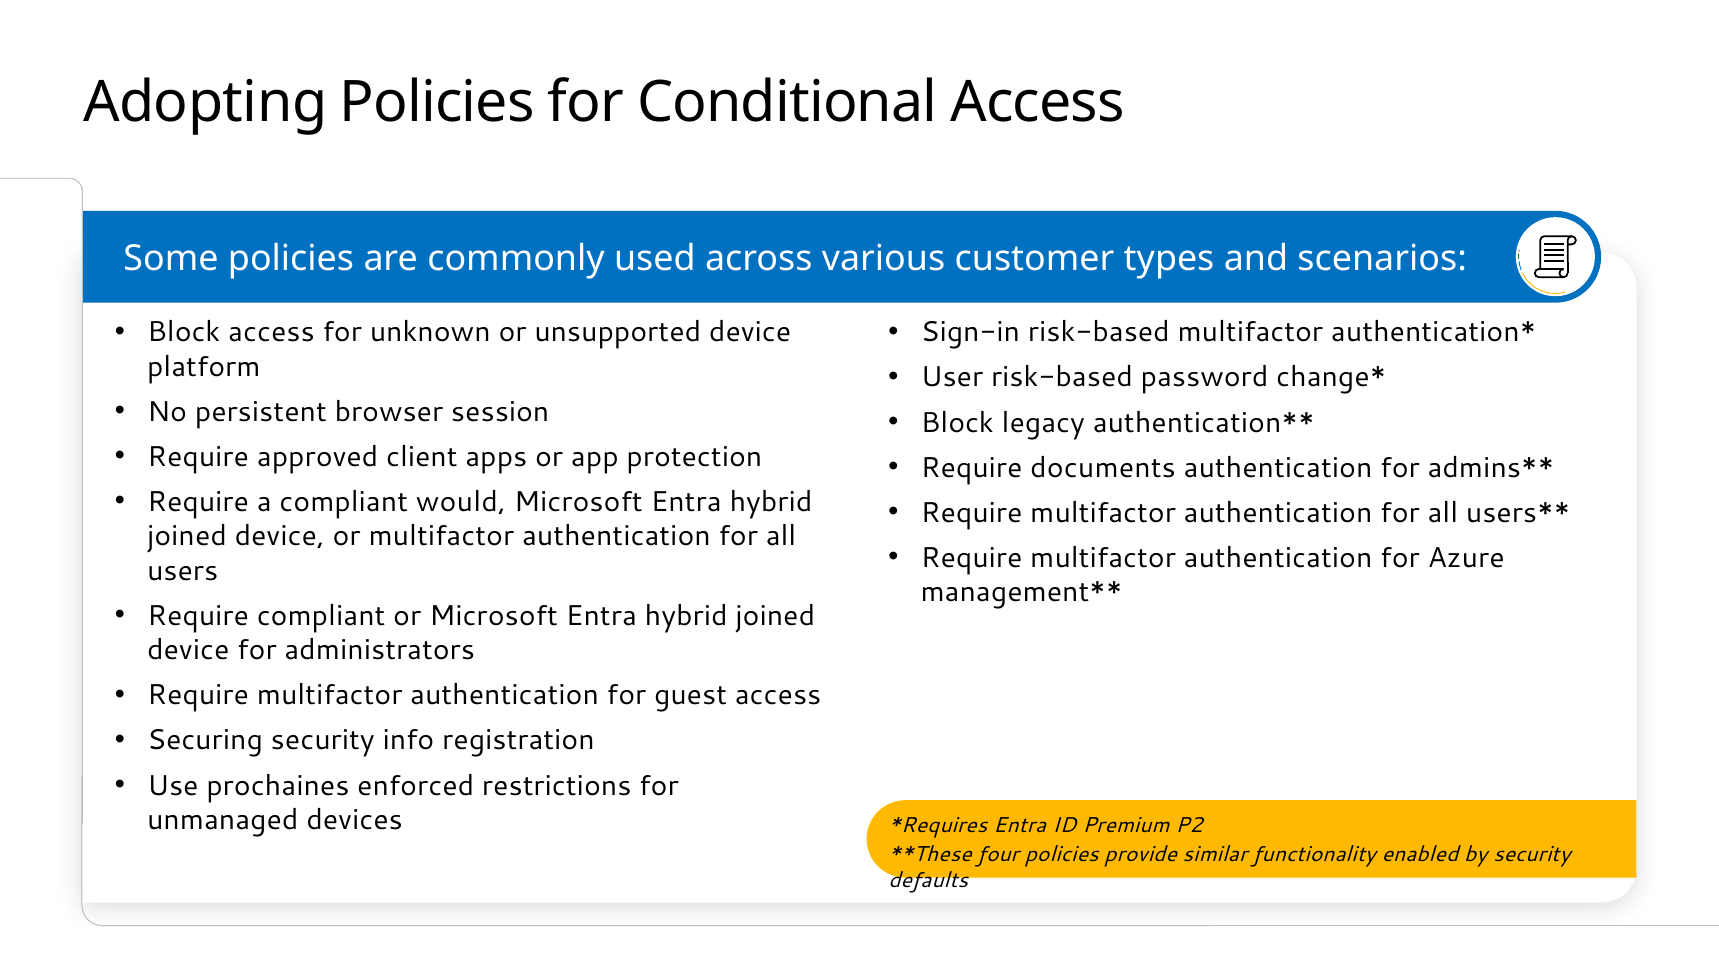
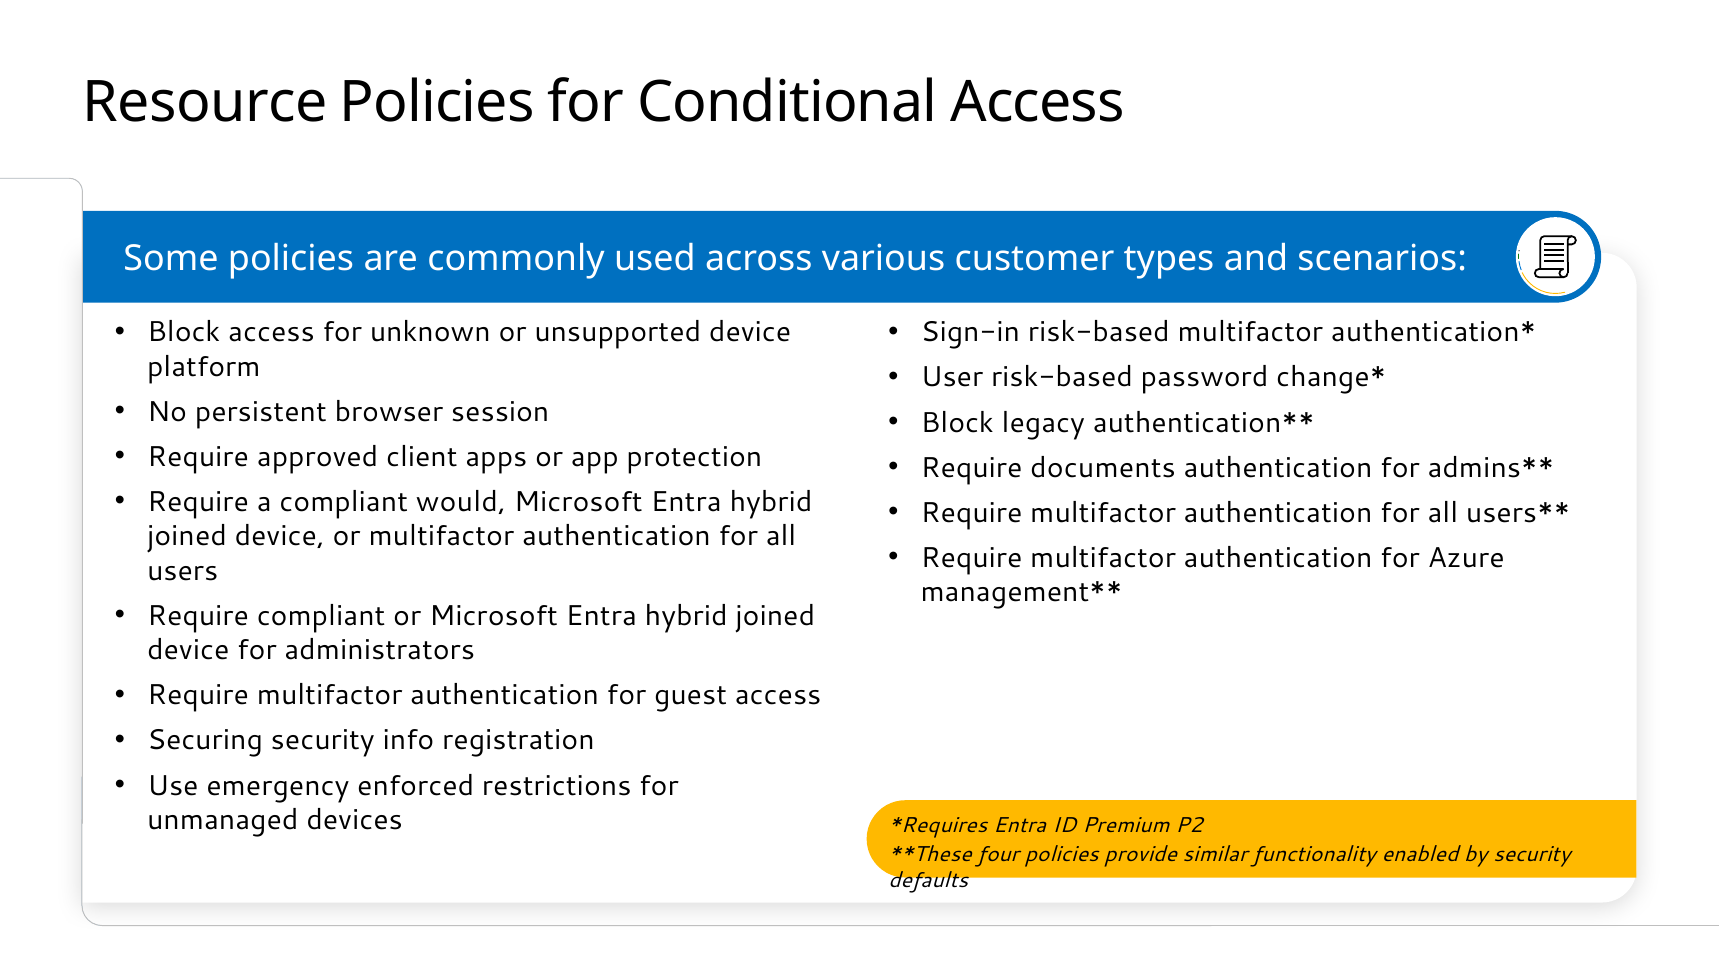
Adopting: Adopting -> Resource (205, 103)
prochaines: prochaines -> emergency (278, 786)
